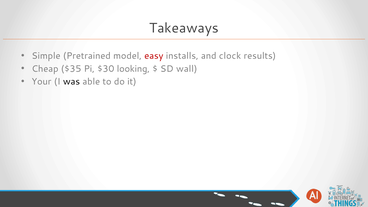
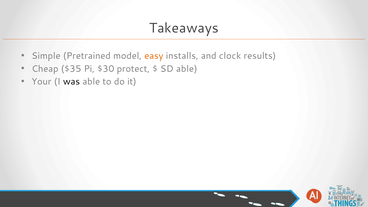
easy colour: red -> orange (154, 56)
looking: looking -> protect (133, 69)
SD wall: wall -> able (187, 69)
